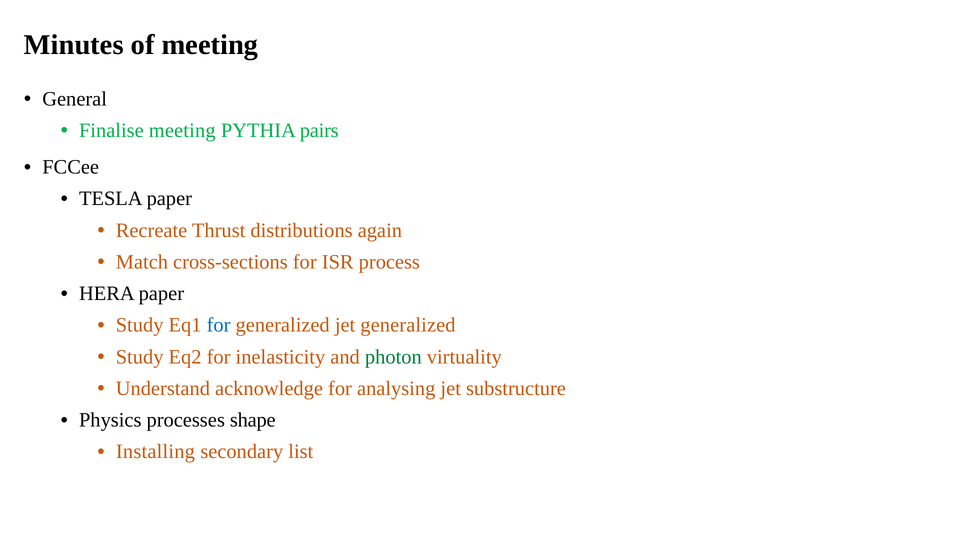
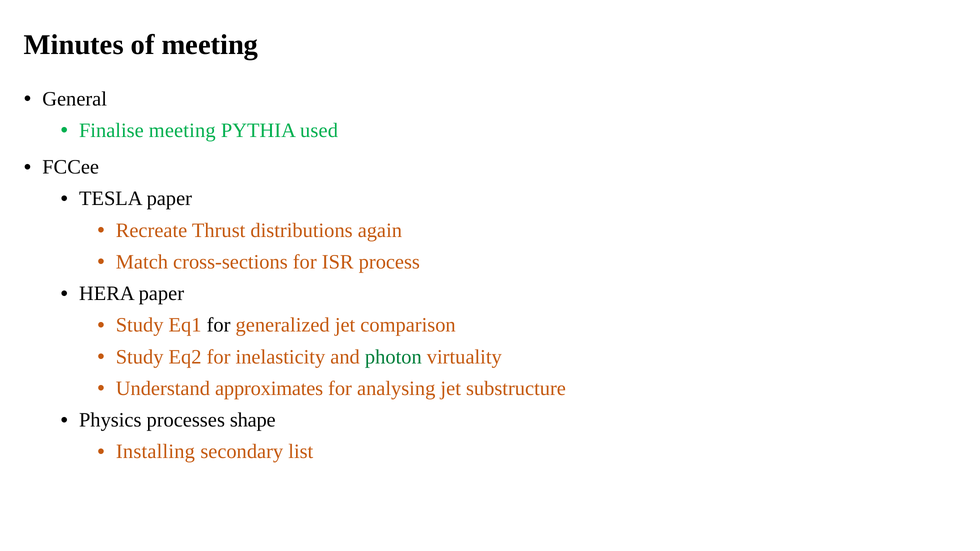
pairs: pairs -> used (319, 130)
for colour: blue -> black (219, 325)
jet generalized: generalized -> comparison (408, 325)
acknowledge: acknowledge -> approximates (269, 389)
